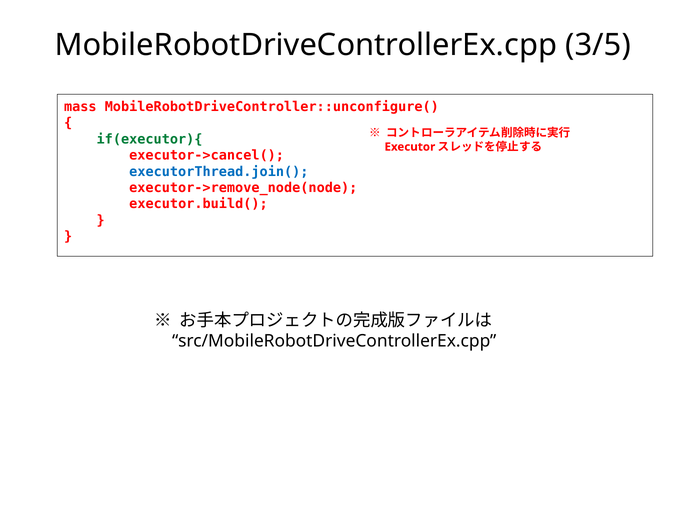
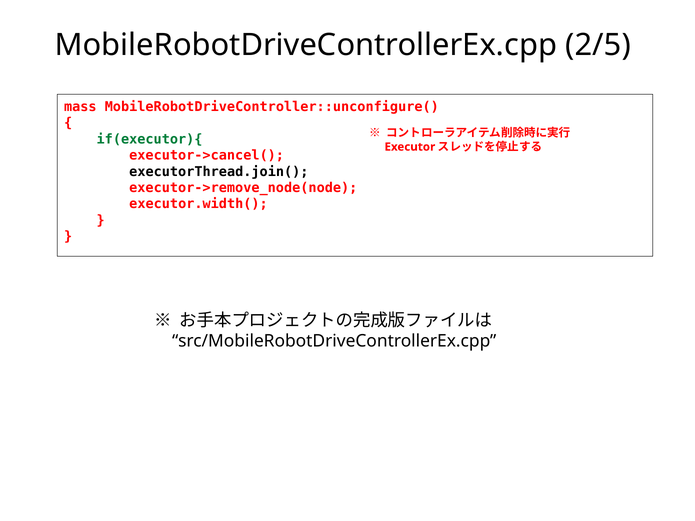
3/5: 3/5 -> 2/5 (598, 45)
executorThread.join( colour: blue -> black (219, 172)
executor.build(: executor.build( -> executor.width( (198, 204)
